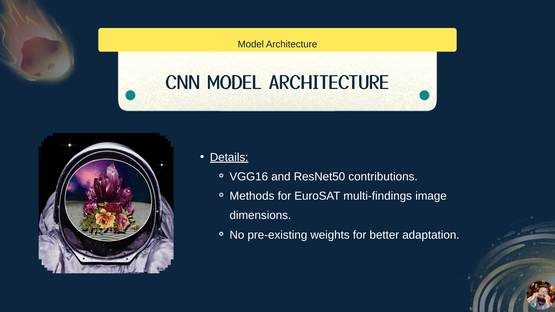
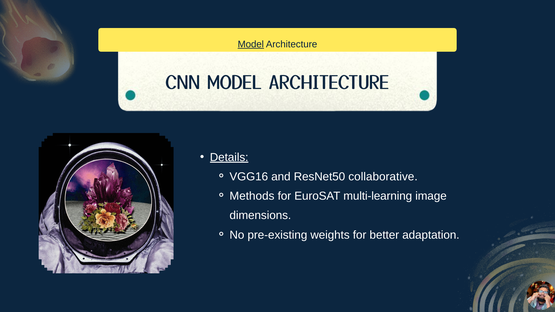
Model underline: none -> present (251, 44)
contributions: contributions -> collaborative (383, 177)
multi-findings: multi-findings -> multi-learning (378, 196)
